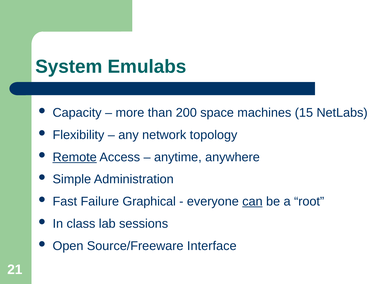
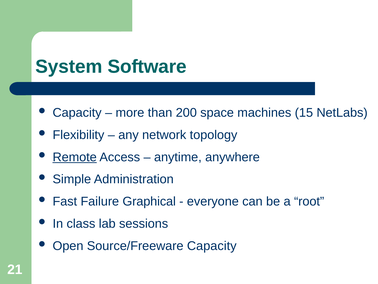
Emulabs: Emulabs -> Software (147, 67)
can underline: present -> none (252, 201)
Source/Freeware Interface: Interface -> Capacity (212, 245)
